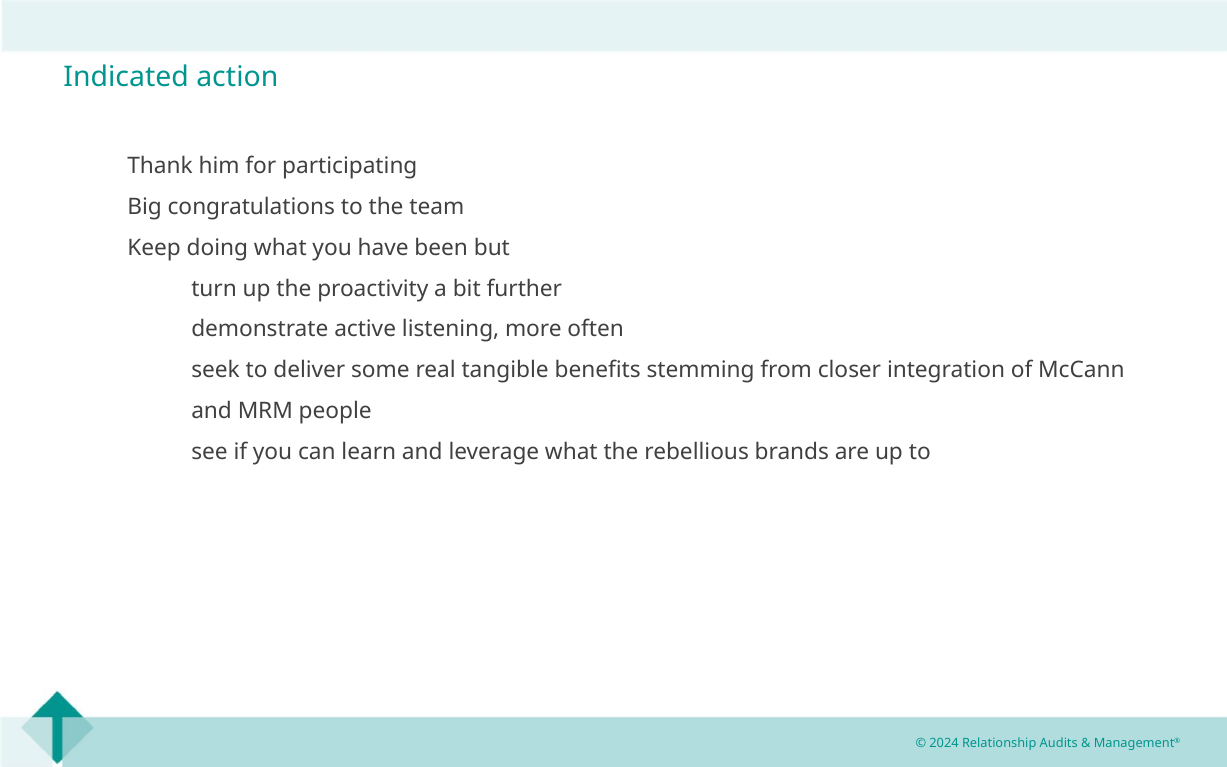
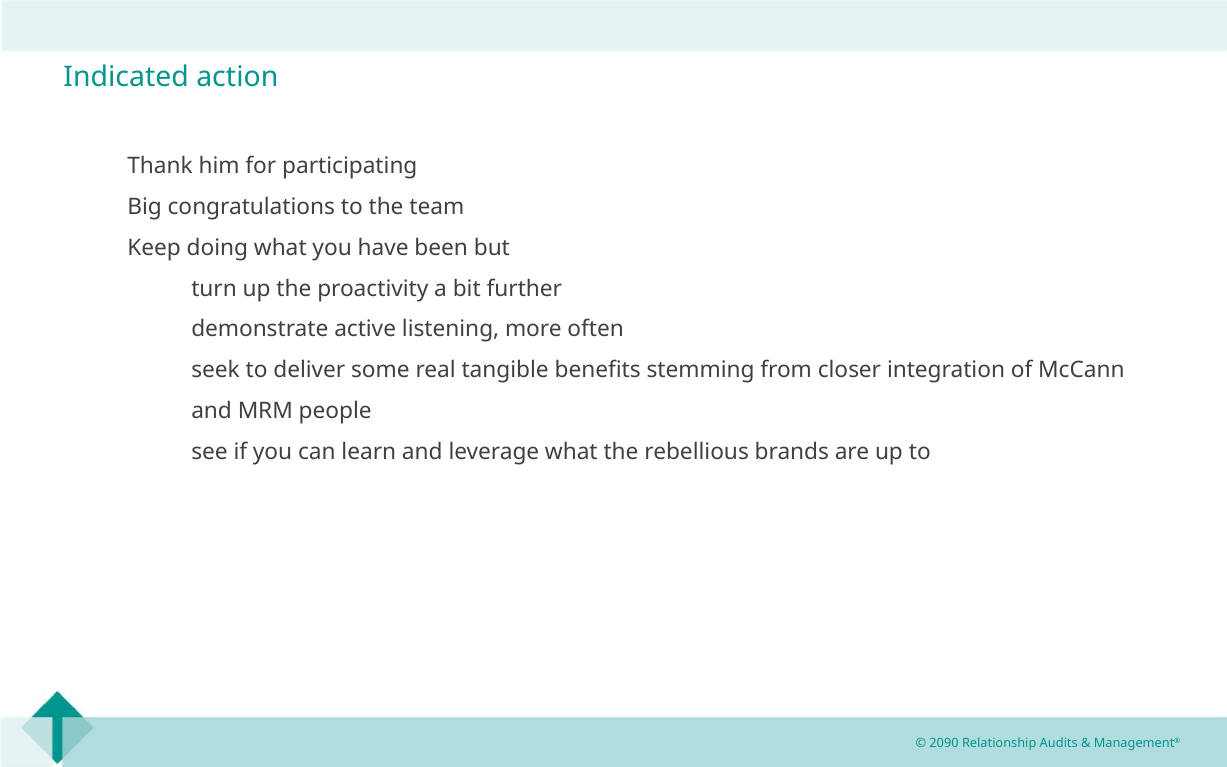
2024: 2024 -> 2090 (944, 743)
